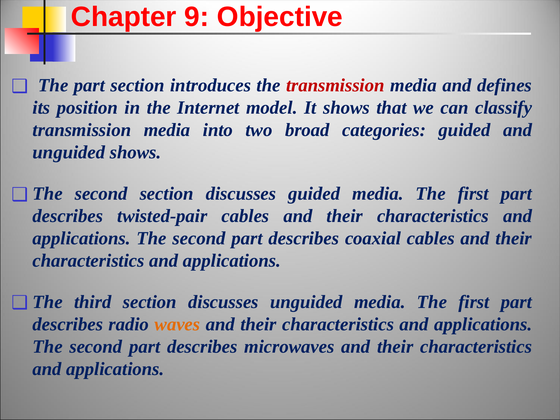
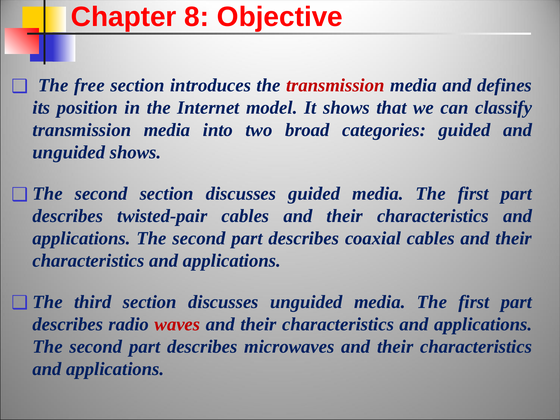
9: 9 -> 8 (197, 17)
The part: part -> free (89, 85)
waves colour: orange -> red (177, 324)
